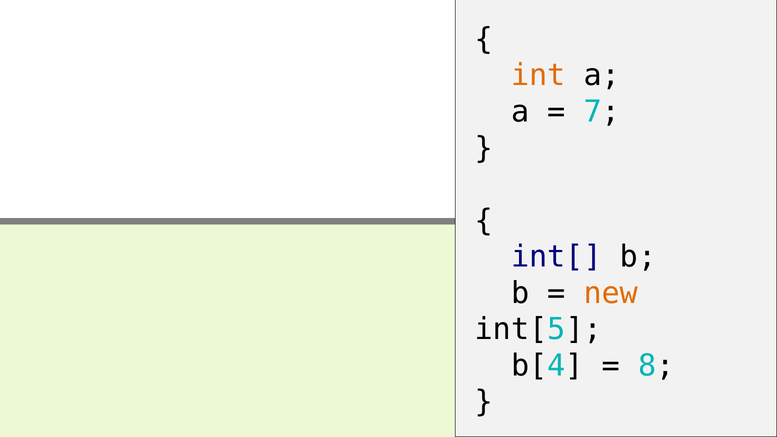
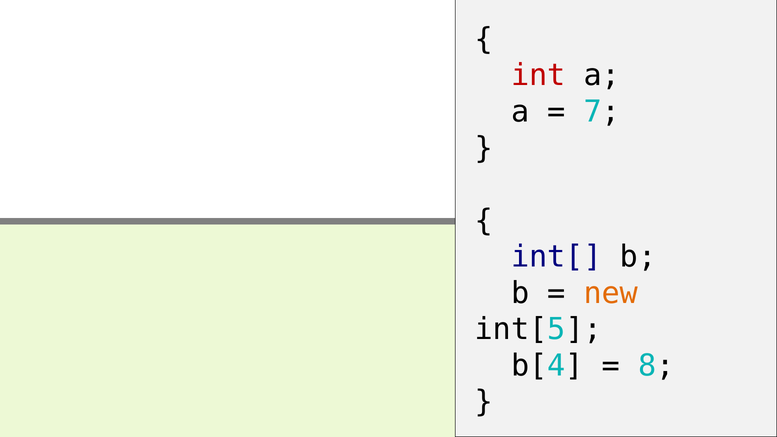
int colour: orange -> red (538, 75)
